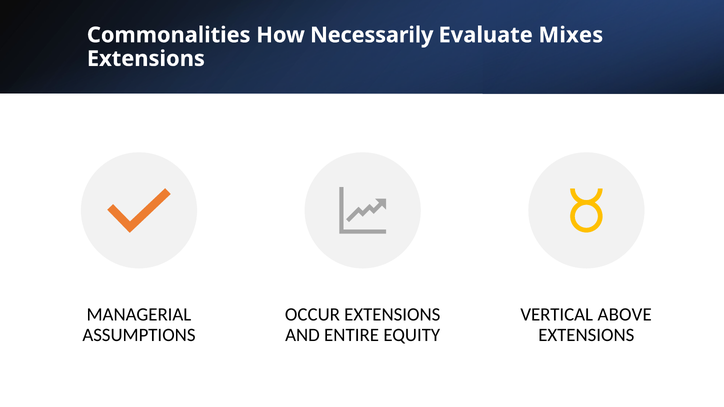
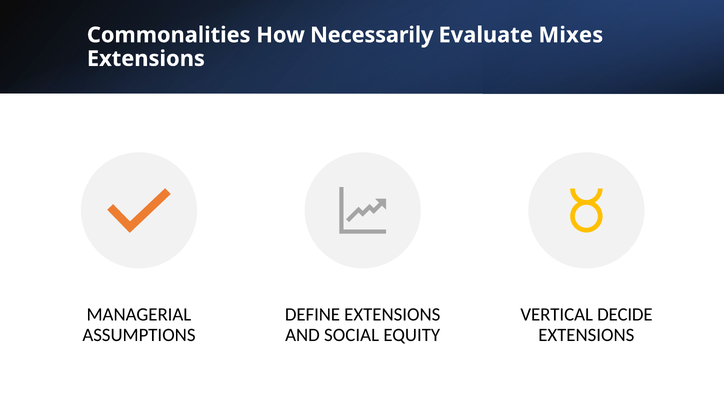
OCCUR: OCCUR -> DEFINE (313, 315)
ABOVE: ABOVE -> DECIDE (625, 315)
ENTIRE: ENTIRE -> SOCIAL (352, 335)
